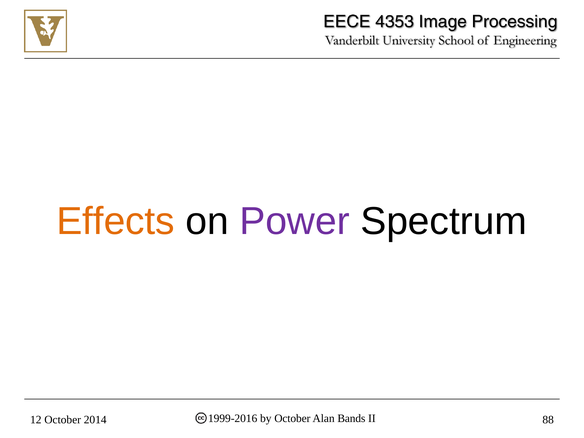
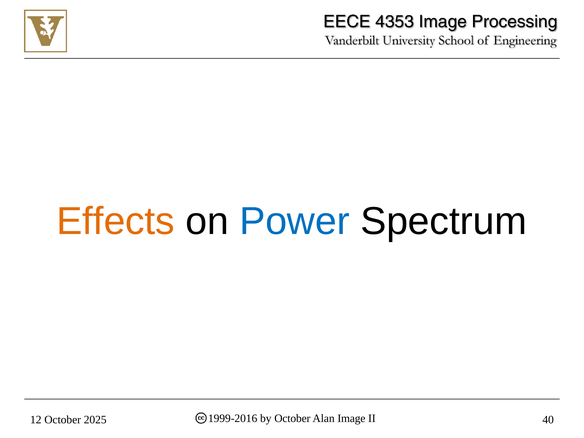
Power colour: purple -> blue (295, 221)
2014: 2014 -> 2025 (95, 420)
Bands: Bands -> Image (351, 418)
88: 88 -> 40 (548, 420)
